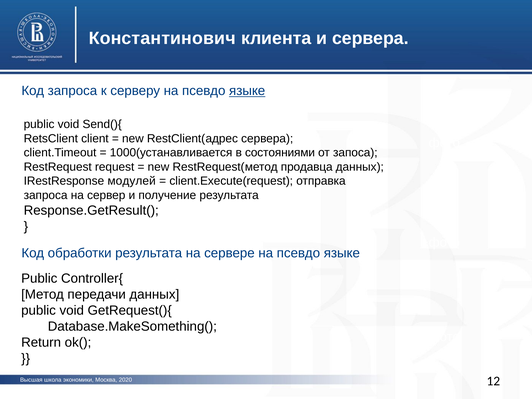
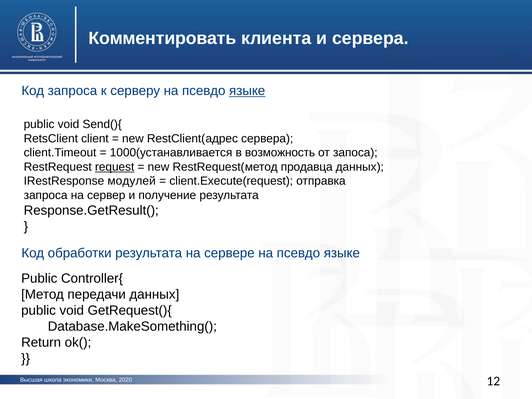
Константинович: Константинович -> Комментировать (162, 38)
состояниями: состояниями -> возможность (280, 153)
request underline: none -> present (115, 167)
